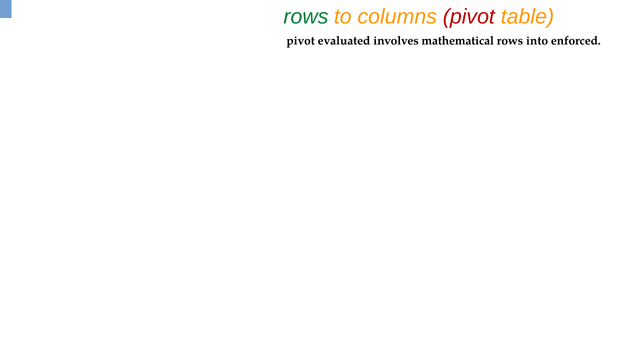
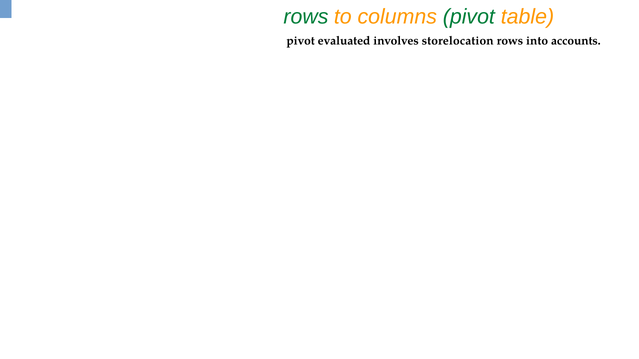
pivot colour: red -> green (469, 17)
mathematical: mathematical -> storelocation (458, 41)
enforced: enforced -> accounts (576, 41)
